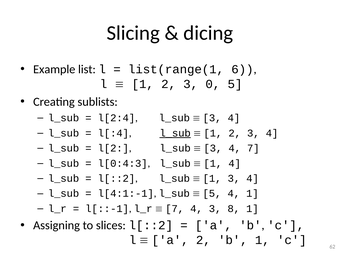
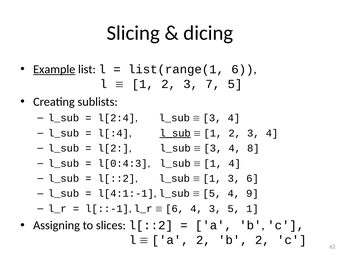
Example underline: none -> present (54, 69)
0: 0 -> 7 (213, 84)
4 7: 7 -> 8 (253, 148)
1 3 4: 4 -> 6 (253, 178)
4 1: 1 -> 9 (252, 194)
7: 7 -> 6 (175, 209)
3 8: 8 -> 5 (234, 209)
b 1: 1 -> 2 (262, 240)
